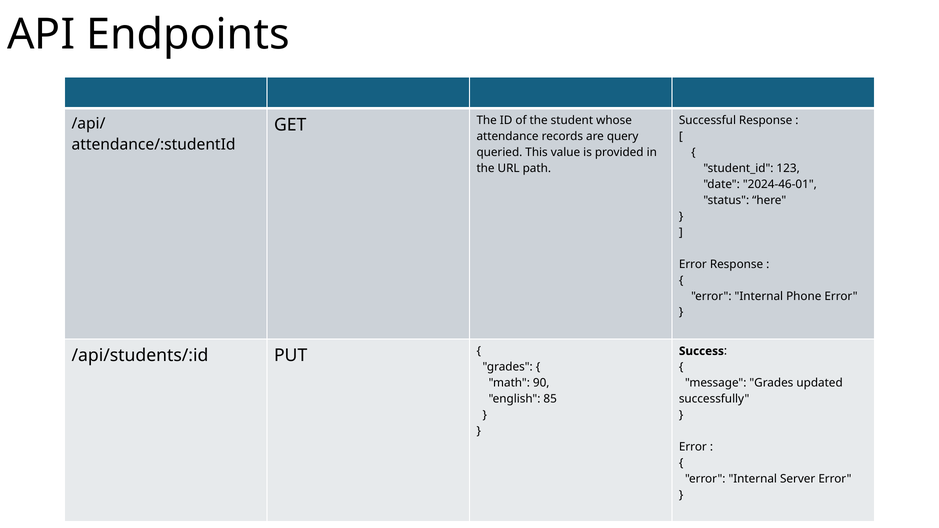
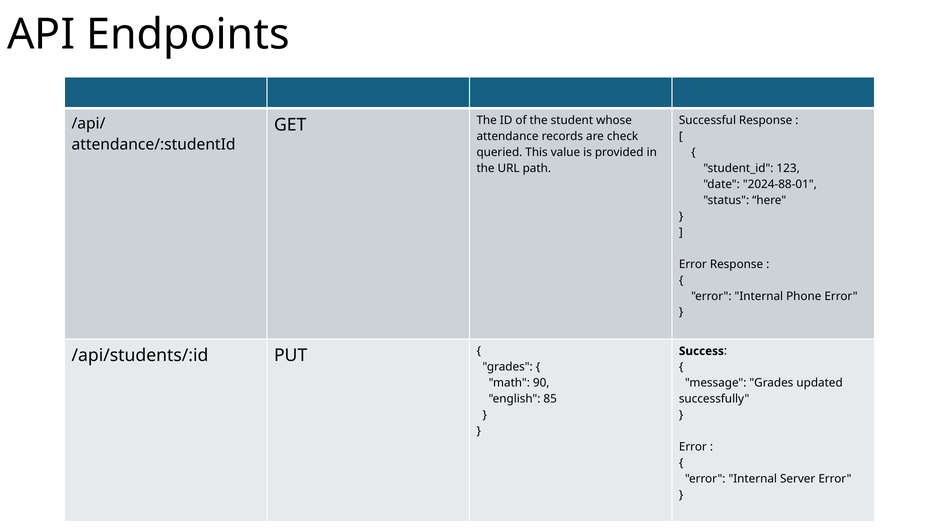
query: query -> check (623, 137)
2024-46-01: 2024-46-01 -> 2024-88-01 (780, 184)
